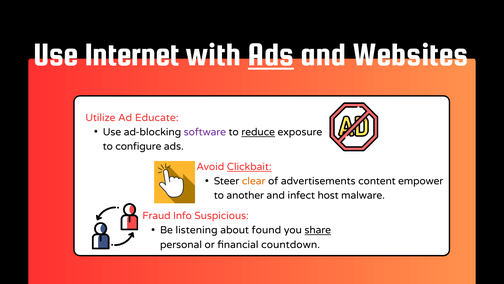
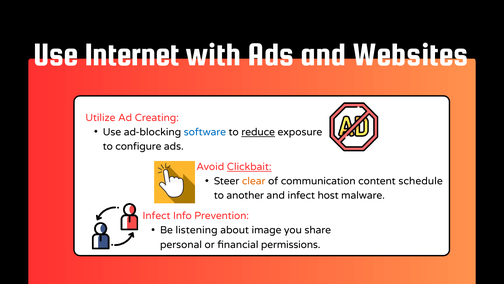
Ads underline: present -> none (271, 54)
Educate: Educate -> Creating (157, 118)
software colour: purple -> blue (205, 132)
advertisements: advertisements -> communication (318, 181)
empower: empower -> schedule (421, 181)
Fraud: Fraud -> Infect (157, 215)
Suspicious: Suspicious -> Prevention (222, 215)
found: found -> image (267, 230)
share underline: present -> none (318, 230)
countdown: countdown -> permissions (291, 244)
